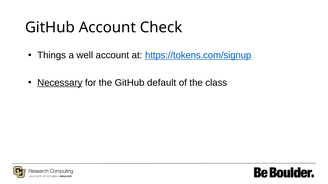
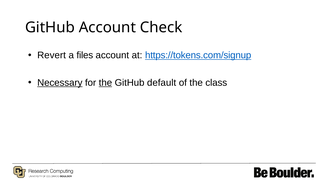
Things: Things -> Revert (52, 55)
well: well -> files (85, 55)
the underline: none -> present (105, 83)
